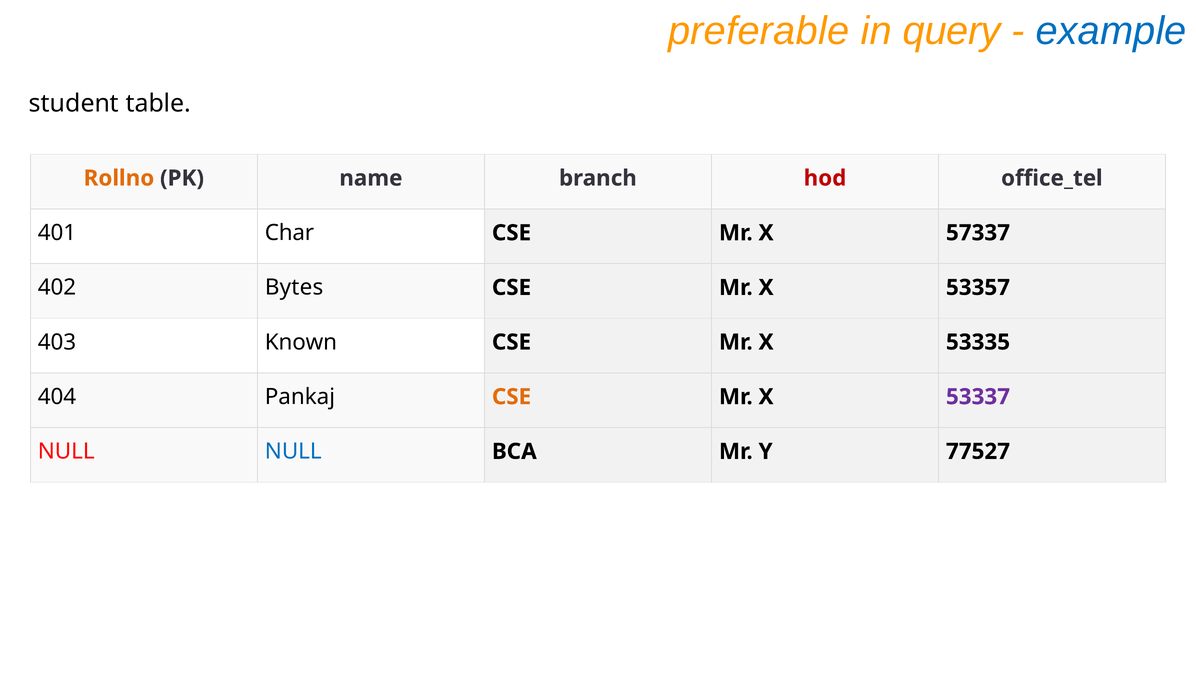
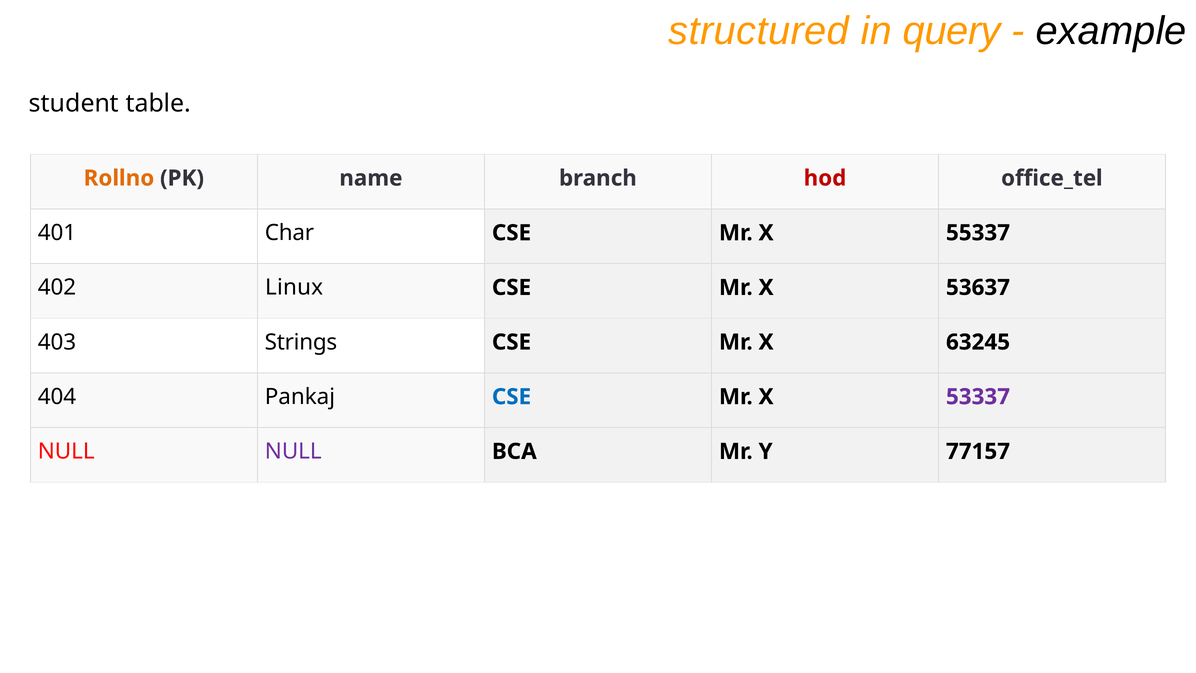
preferable: preferable -> structured (759, 31)
example colour: blue -> black (1111, 31)
57337: 57337 -> 55337 (978, 233)
Bytes: Bytes -> Linux (294, 287)
53357: 53357 -> 53637 (978, 287)
Known: Known -> Strings (301, 342)
53335: 53335 -> 63245 (978, 342)
CSE colour: orange -> blue (512, 397)
NULL colour: blue -> purple (293, 451)
77527: 77527 -> 77157 (978, 451)
